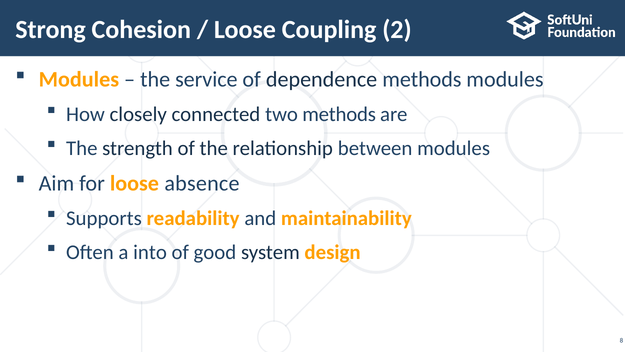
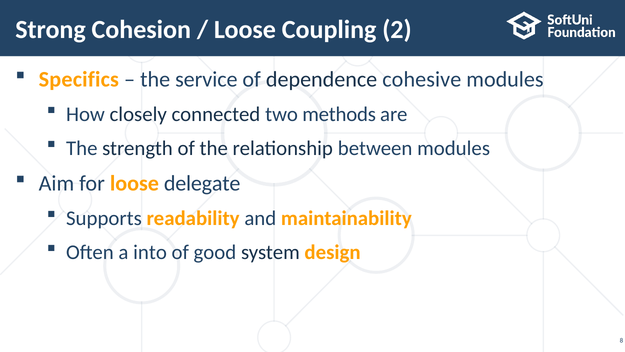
Modules: Modules -> Specifics (79, 79)
dependence methods: methods -> cohesive (422, 79)
absence: absence -> delegate (202, 183)
